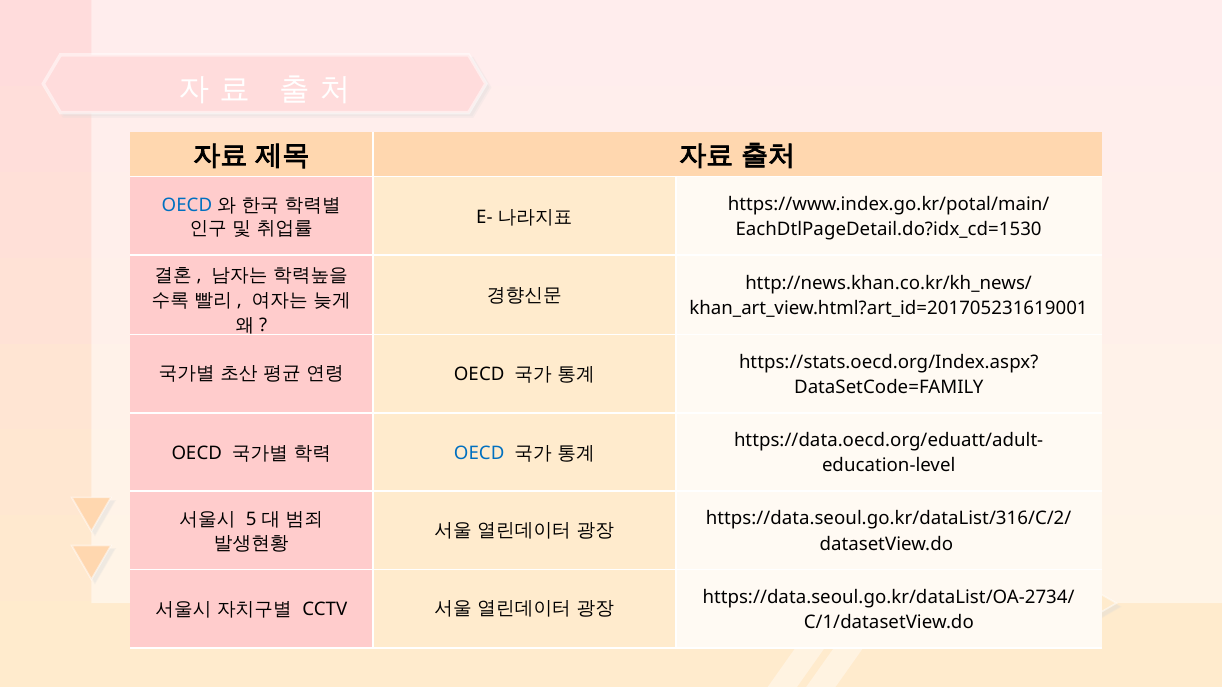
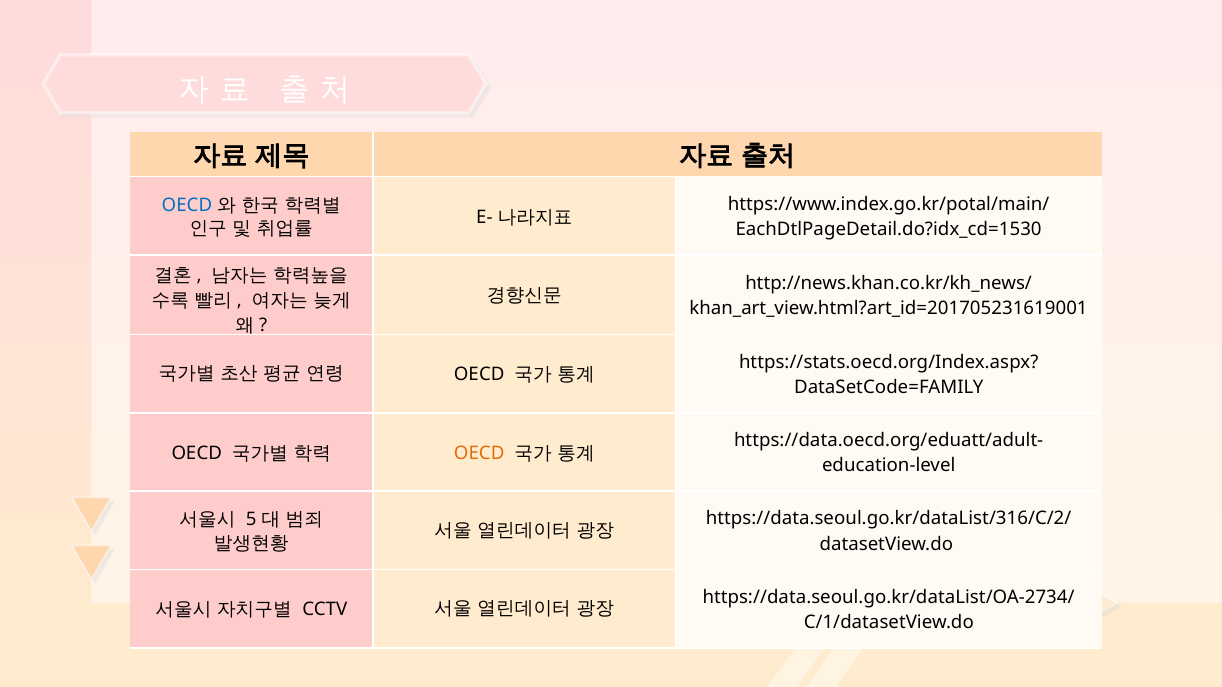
OECD colour: blue -> orange (479, 453)
